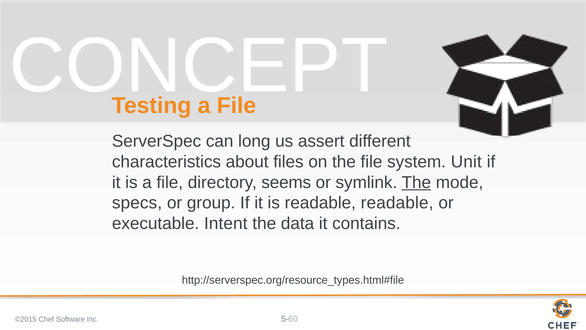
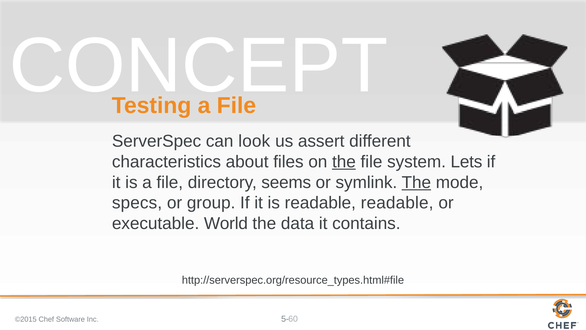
long: long -> look (254, 141)
the underline: none -> present (344, 162)
Unit: Unit -> Lets (466, 162)
Intent: Intent -> World (226, 223)
